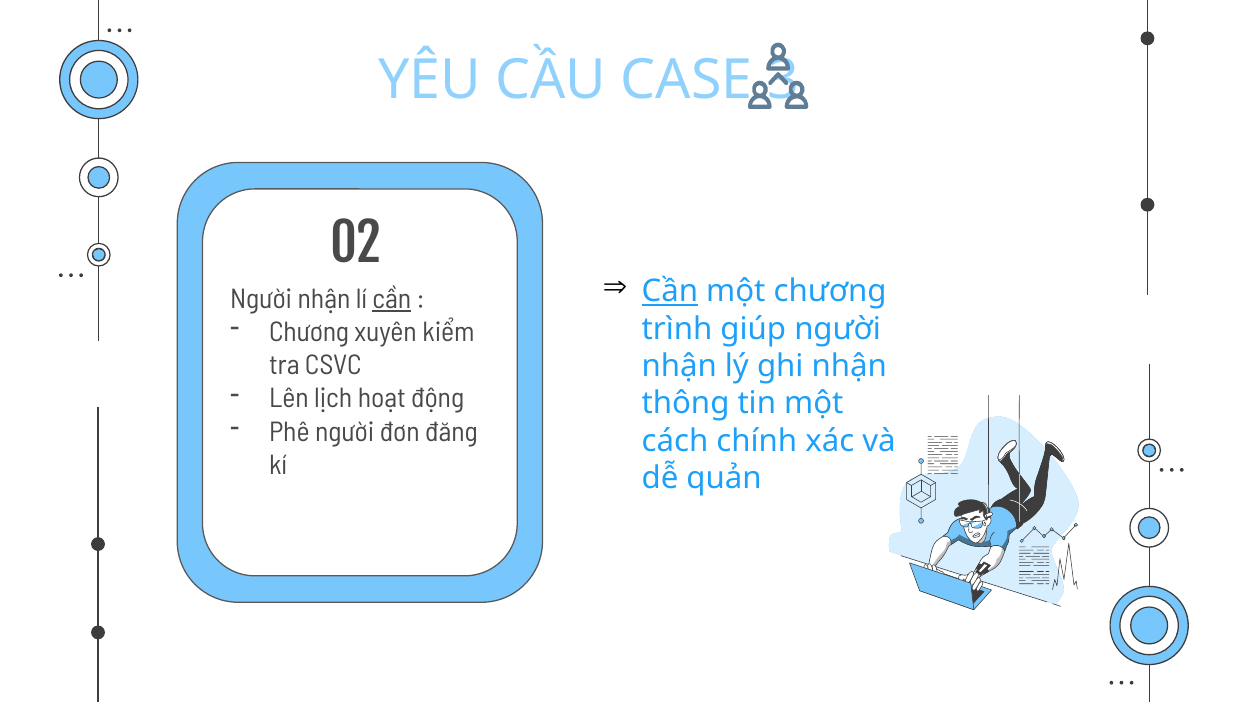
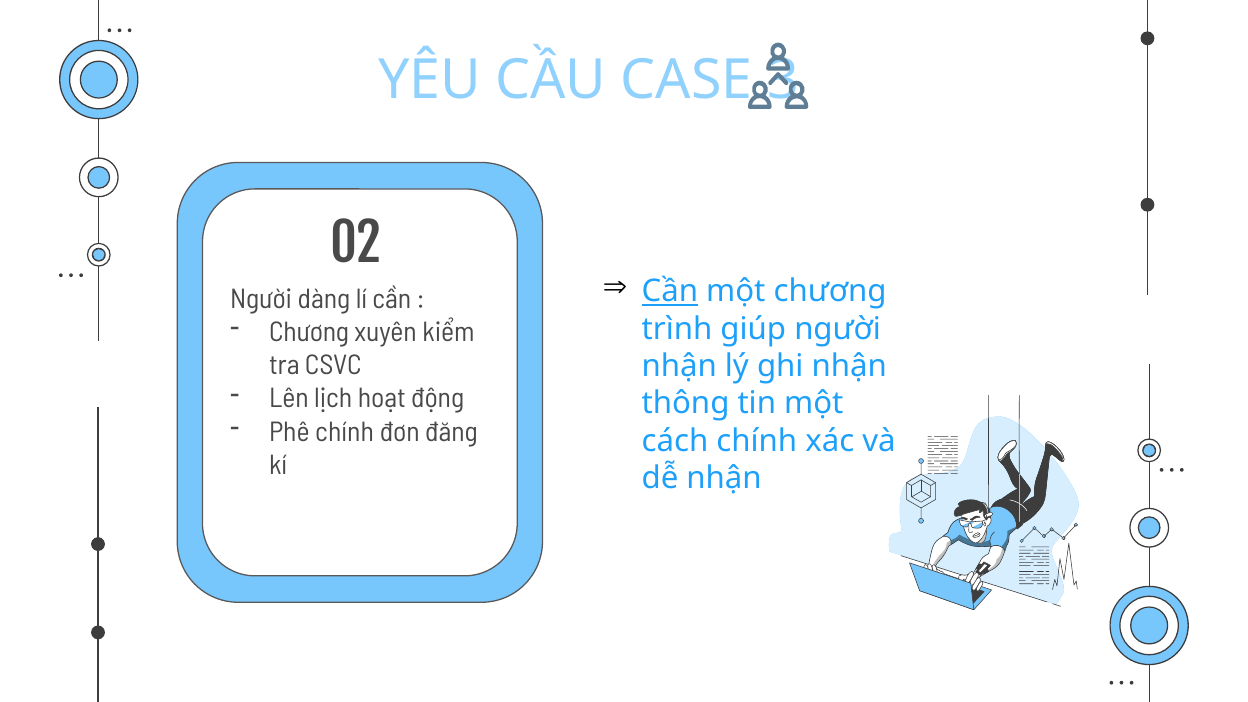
nhận: nhận -> dàng (324, 299)
cần underline: present -> none (392, 299)
Phê người: người -> chính (345, 432)
dễ quản: quản -> nhận (724, 479)
